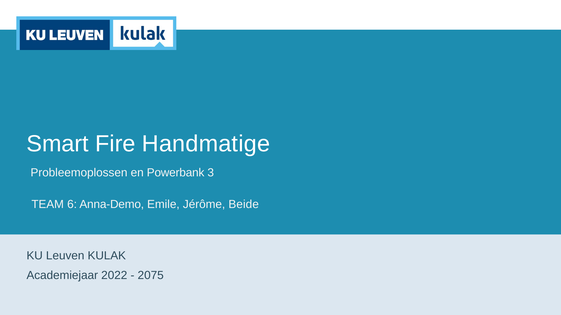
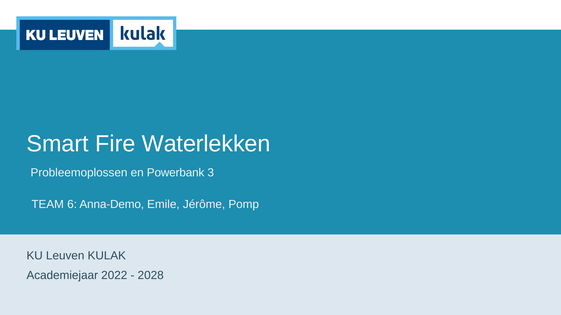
Handmatige: Handmatige -> Waterlekken (206, 144)
Beide: Beide -> Pomp (244, 205)
2075: 2075 -> 2028 (151, 276)
